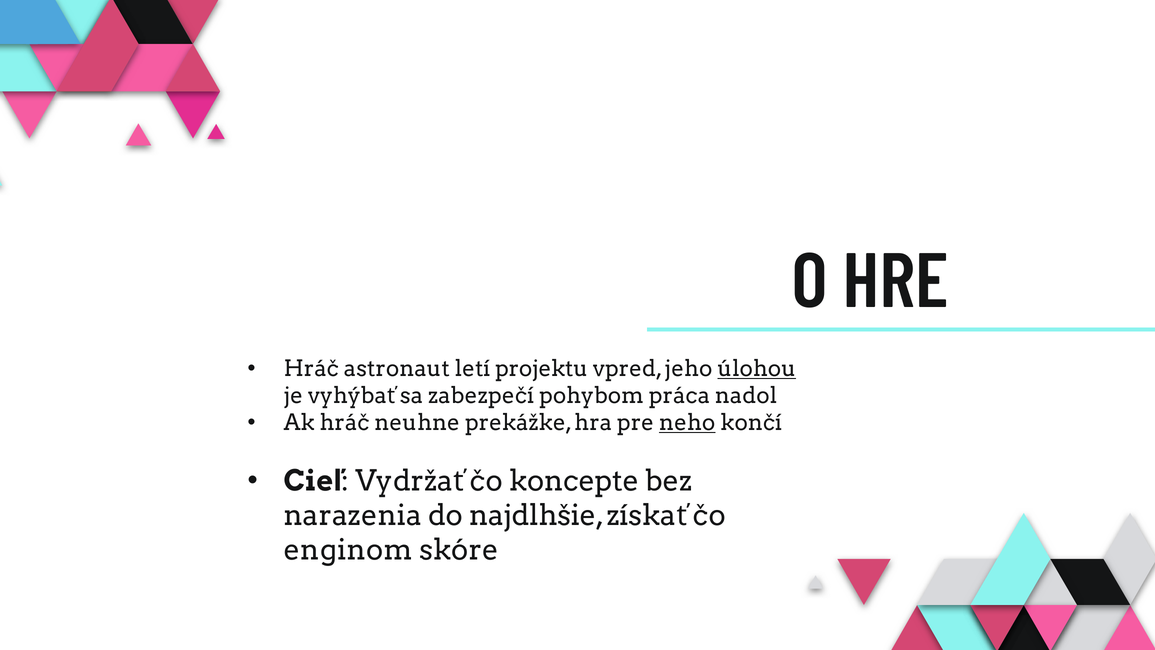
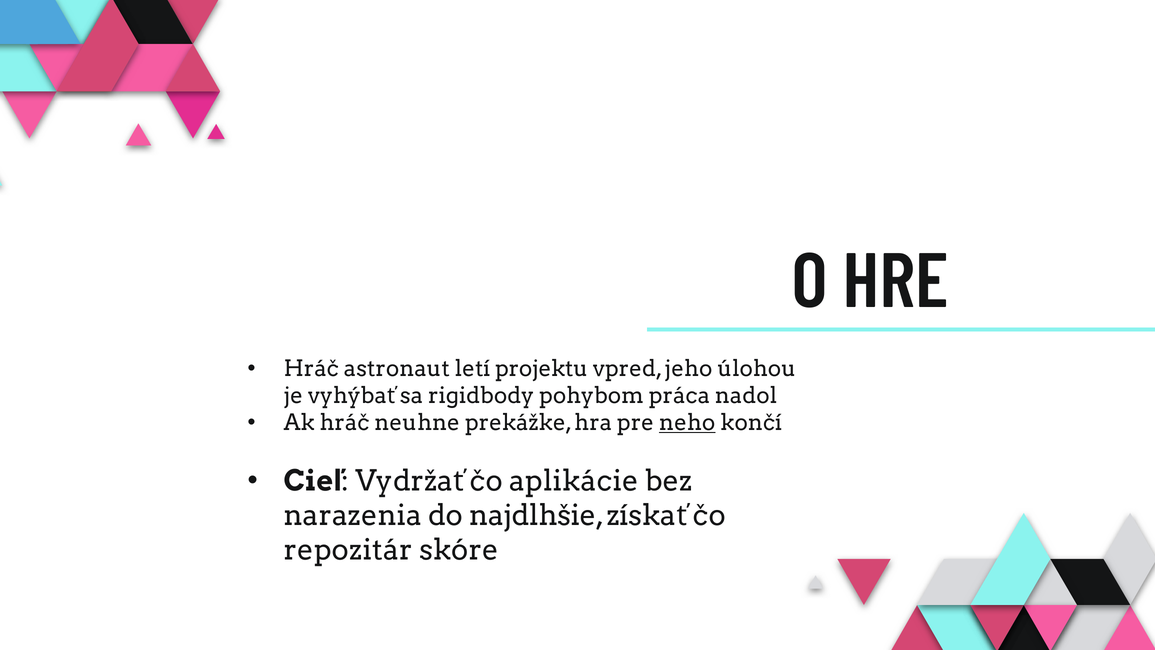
úlohou underline: present -> none (757, 369)
zabezpečí: zabezpečí -> rigidbody (481, 396)
koncepte: koncepte -> aplikácie (574, 481)
enginom: enginom -> repozitár (348, 550)
